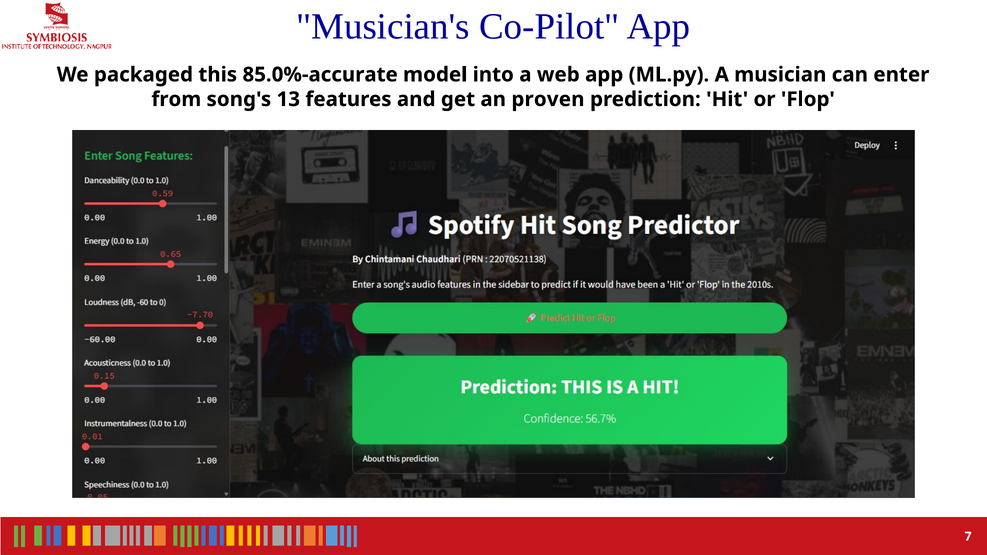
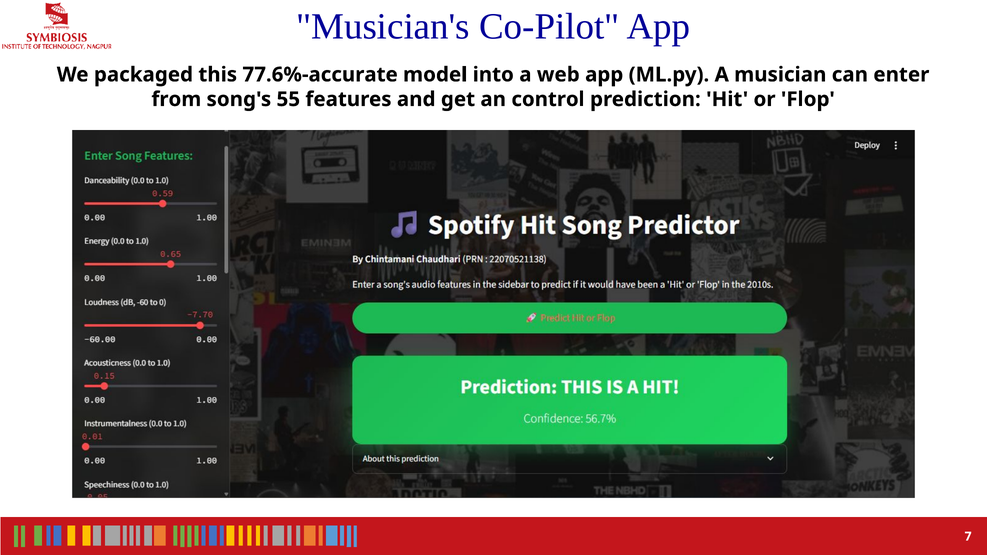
85.0%-accurate: 85.0%-accurate -> 77.6%-accurate (320, 75)
13: 13 -> 55 (288, 99)
proven: proven -> control (548, 99)
